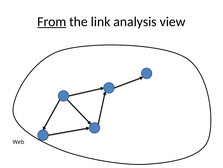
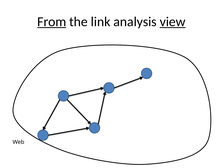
view underline: none -> present (173, 22)
